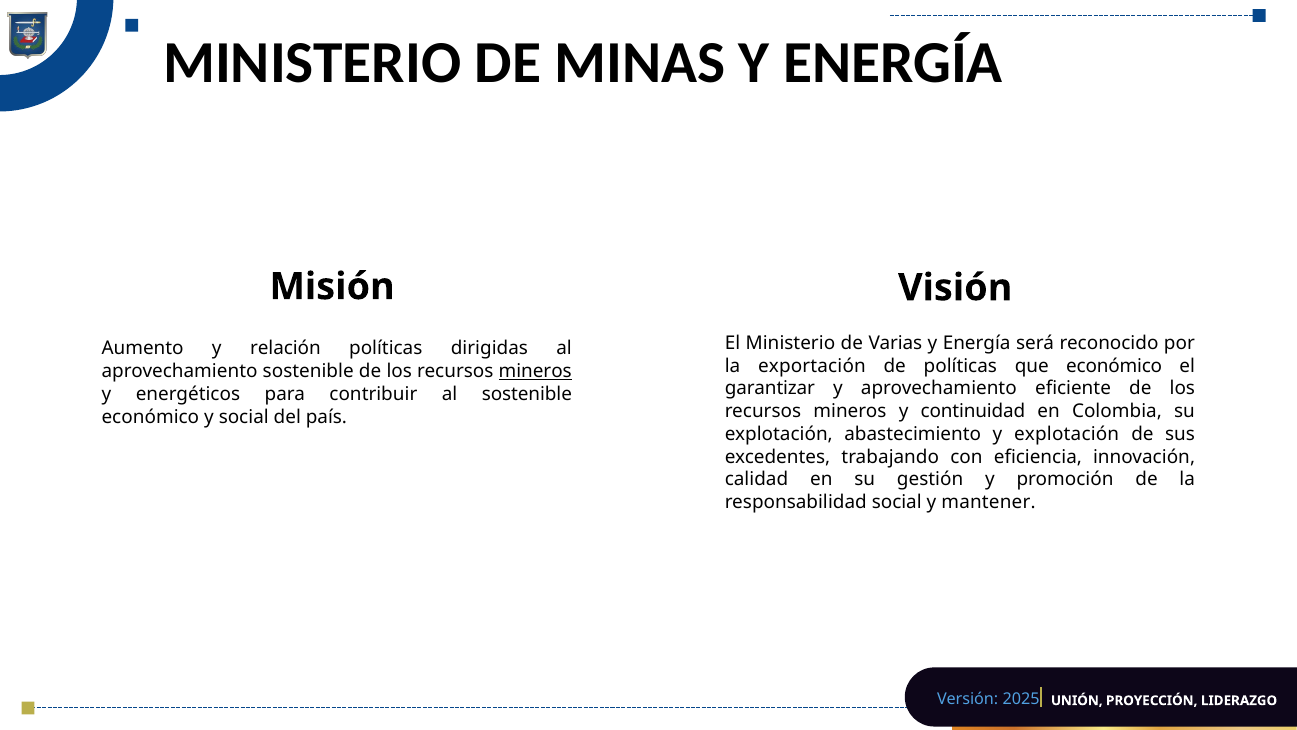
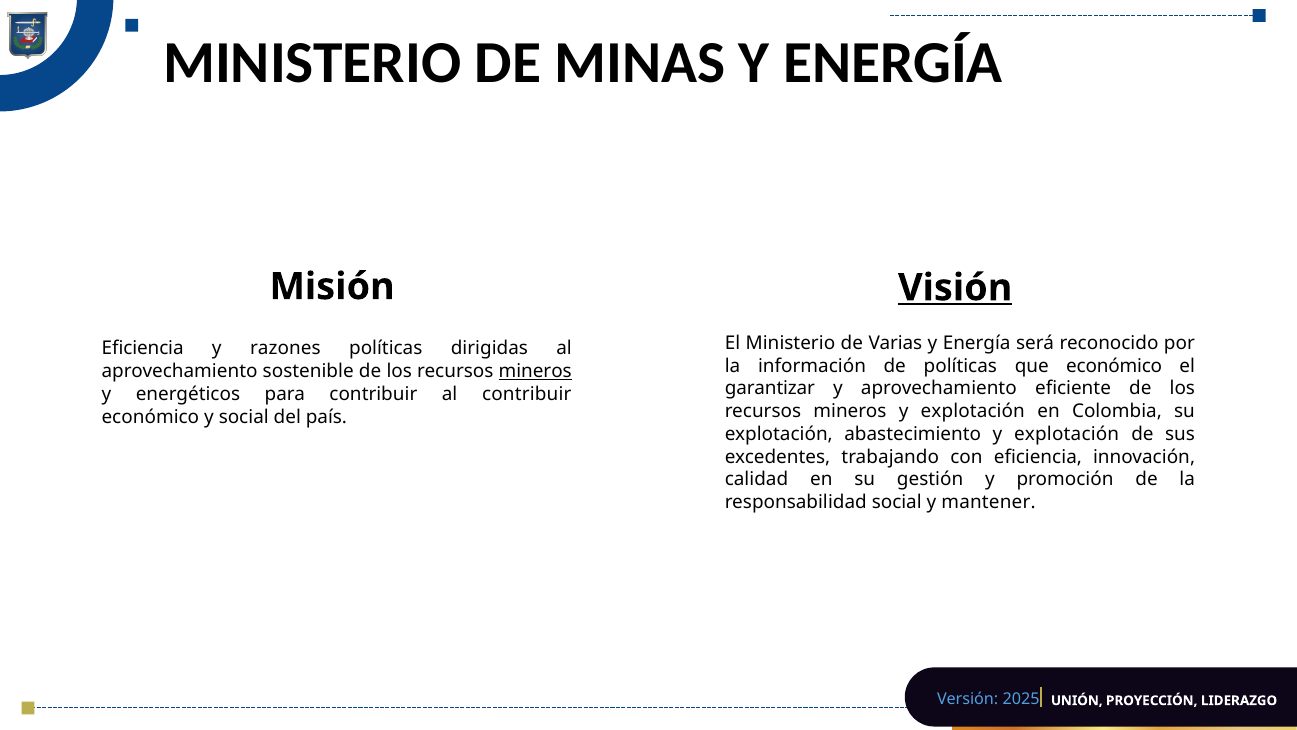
Visión underline: none -> present (955, 288)
Aumento: Aumento -> Eficiencia (143, 348)
relación: relación -> razones (285, 348)
exportación: exportación -> información (812, 366)
al sostenible: sostenible -> contribuir (527, 394)
mineros y continuidad: continuidad -> explotación (973, 411)
